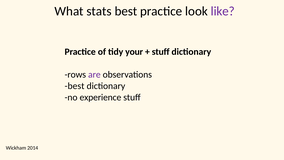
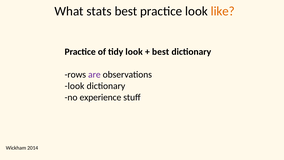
like colour: purple -> orange (223, 11)
tidy your: your -> look (134, 52)
stuff: stuff -> best (161, 52)
best: best -> look (75, 86)
